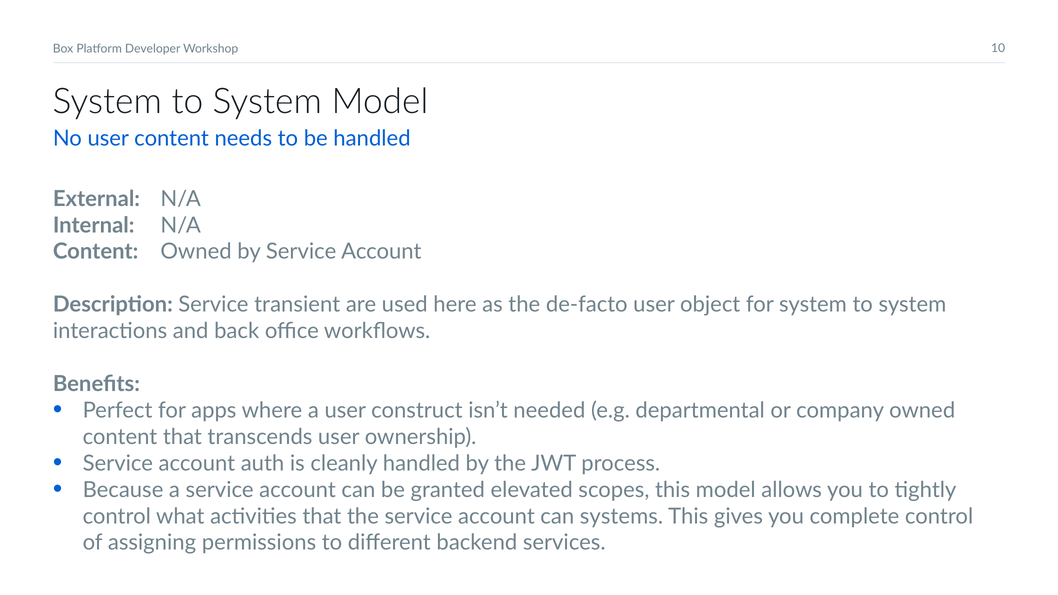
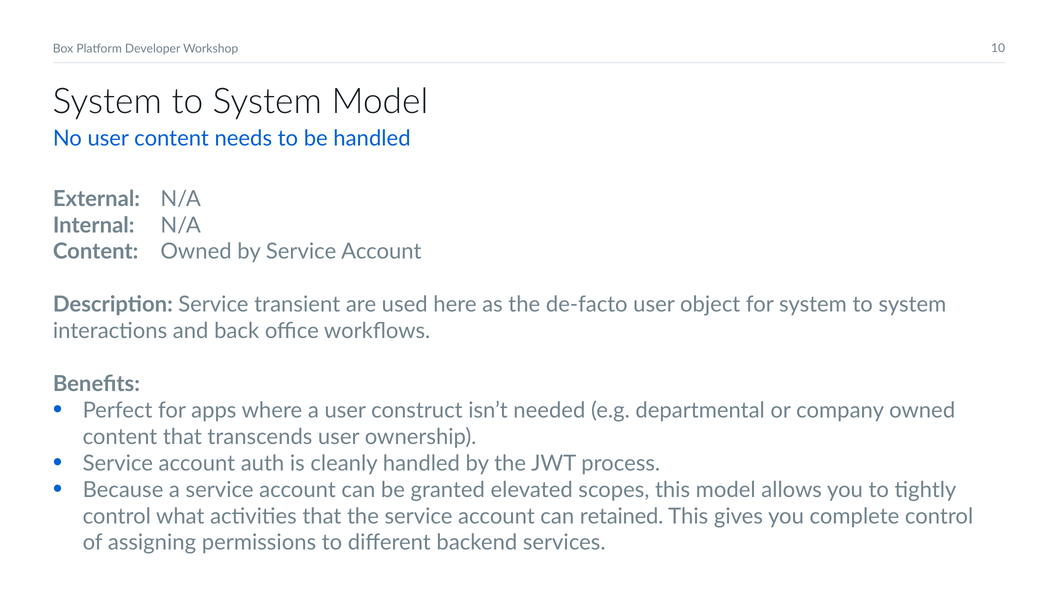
systems: systems -> retained (622, 516)
